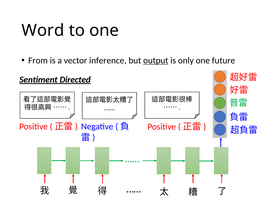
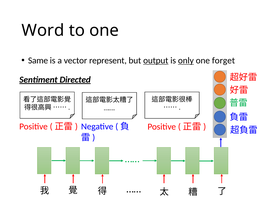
From: From -> Same (38, 61)
inference: inference -> represent (108, 61)
only underline: none -> present (186, 61)
future: future -> forget (223, 61)
